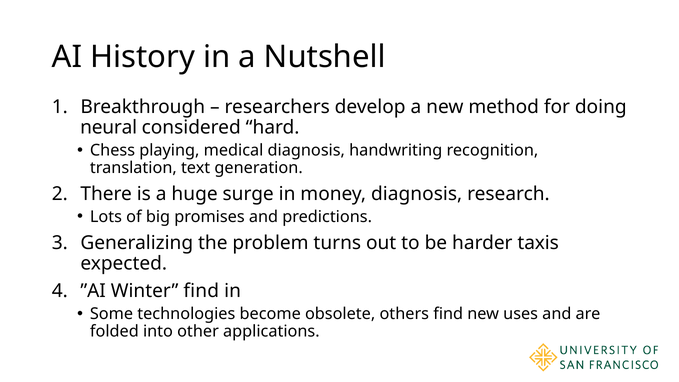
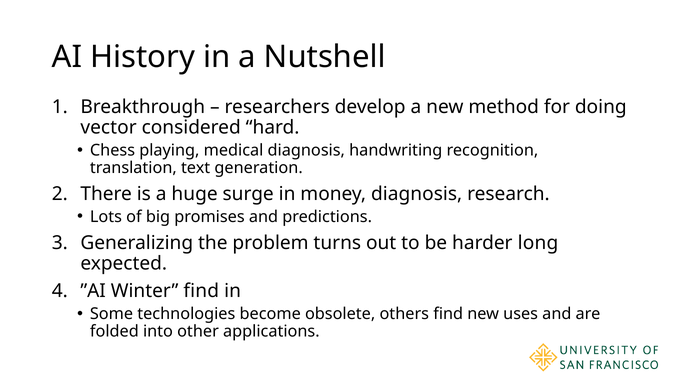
neural: neural -> vector (109, 128)
taxis: taxis -> long (538, 243)
